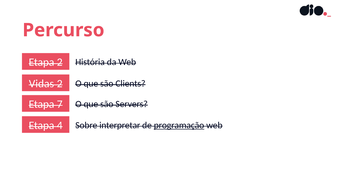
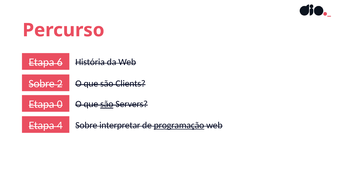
Etapa 2: 2 -> 6 (60, 62)
Vidas: Vidas -> Sobre (42, 84)
7: 7 -> 0 (60, 105)
são underline: none -> present (107, 104)
